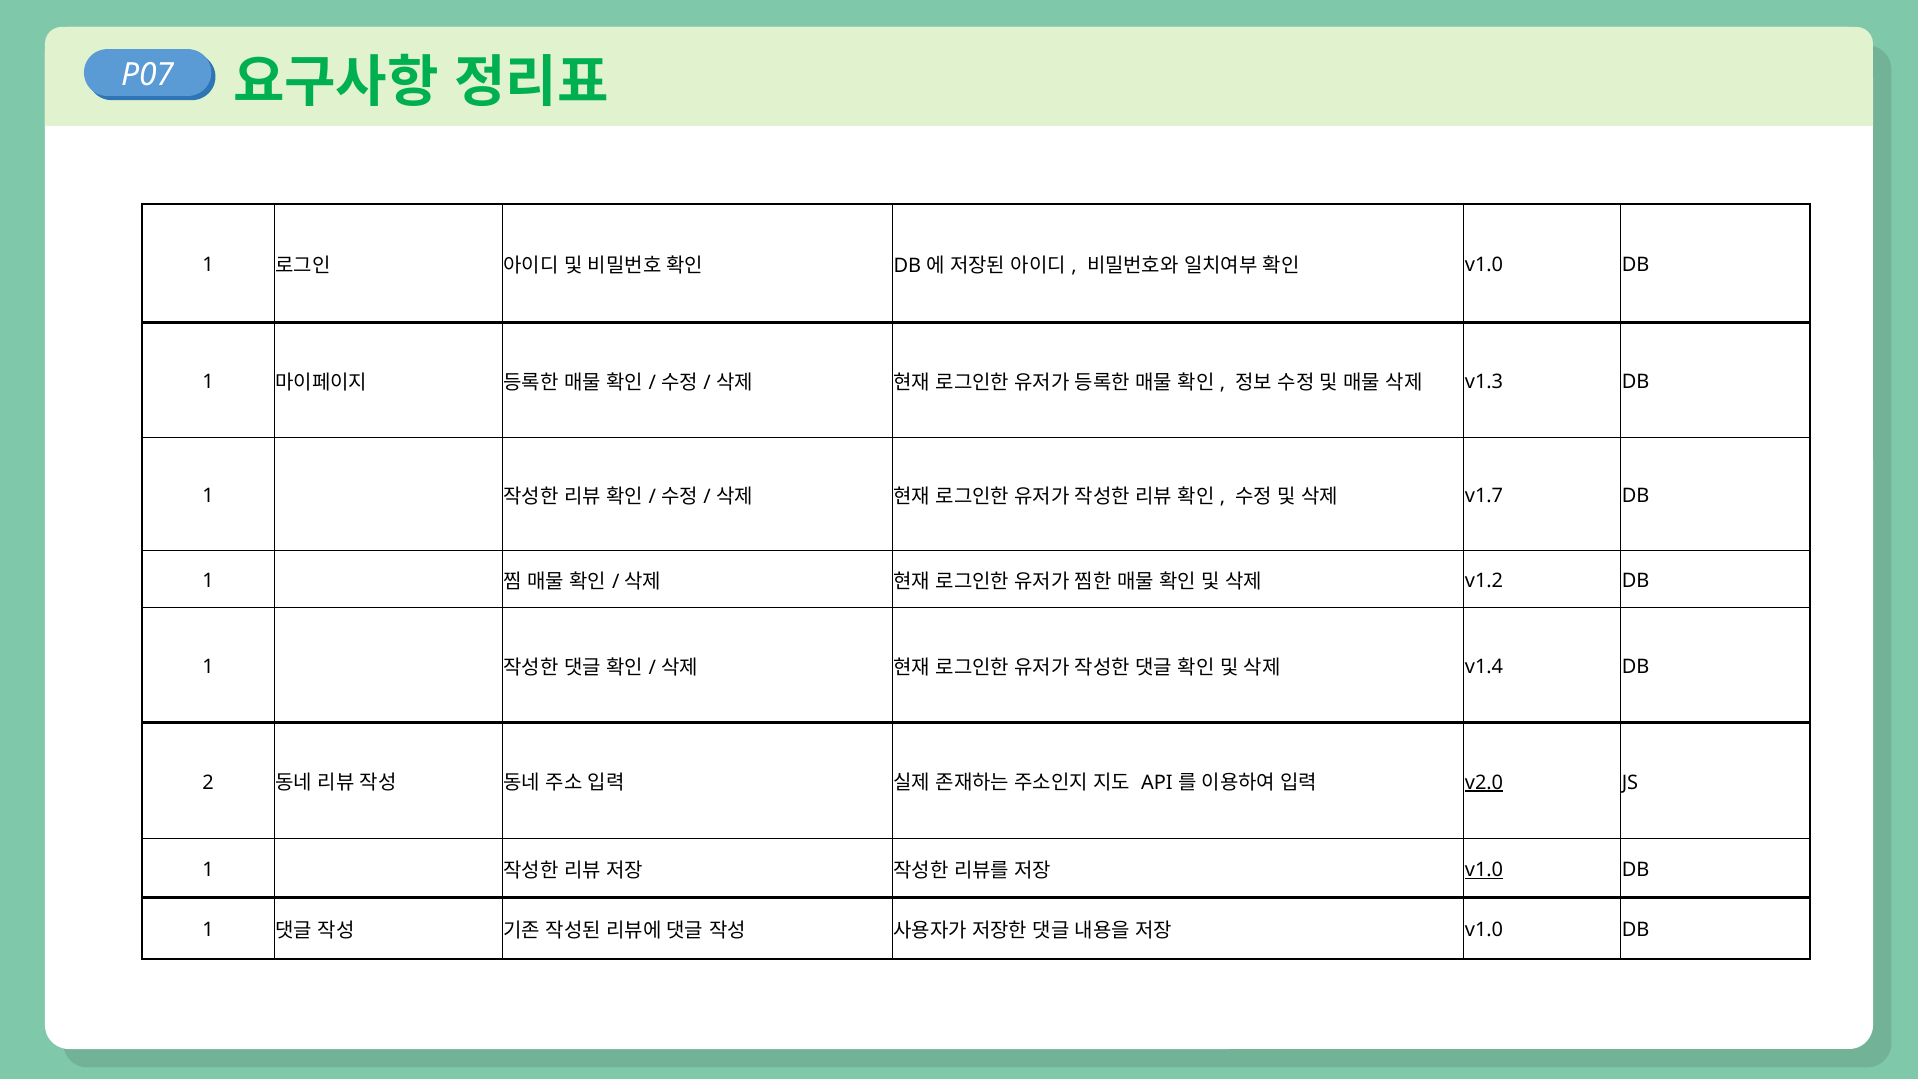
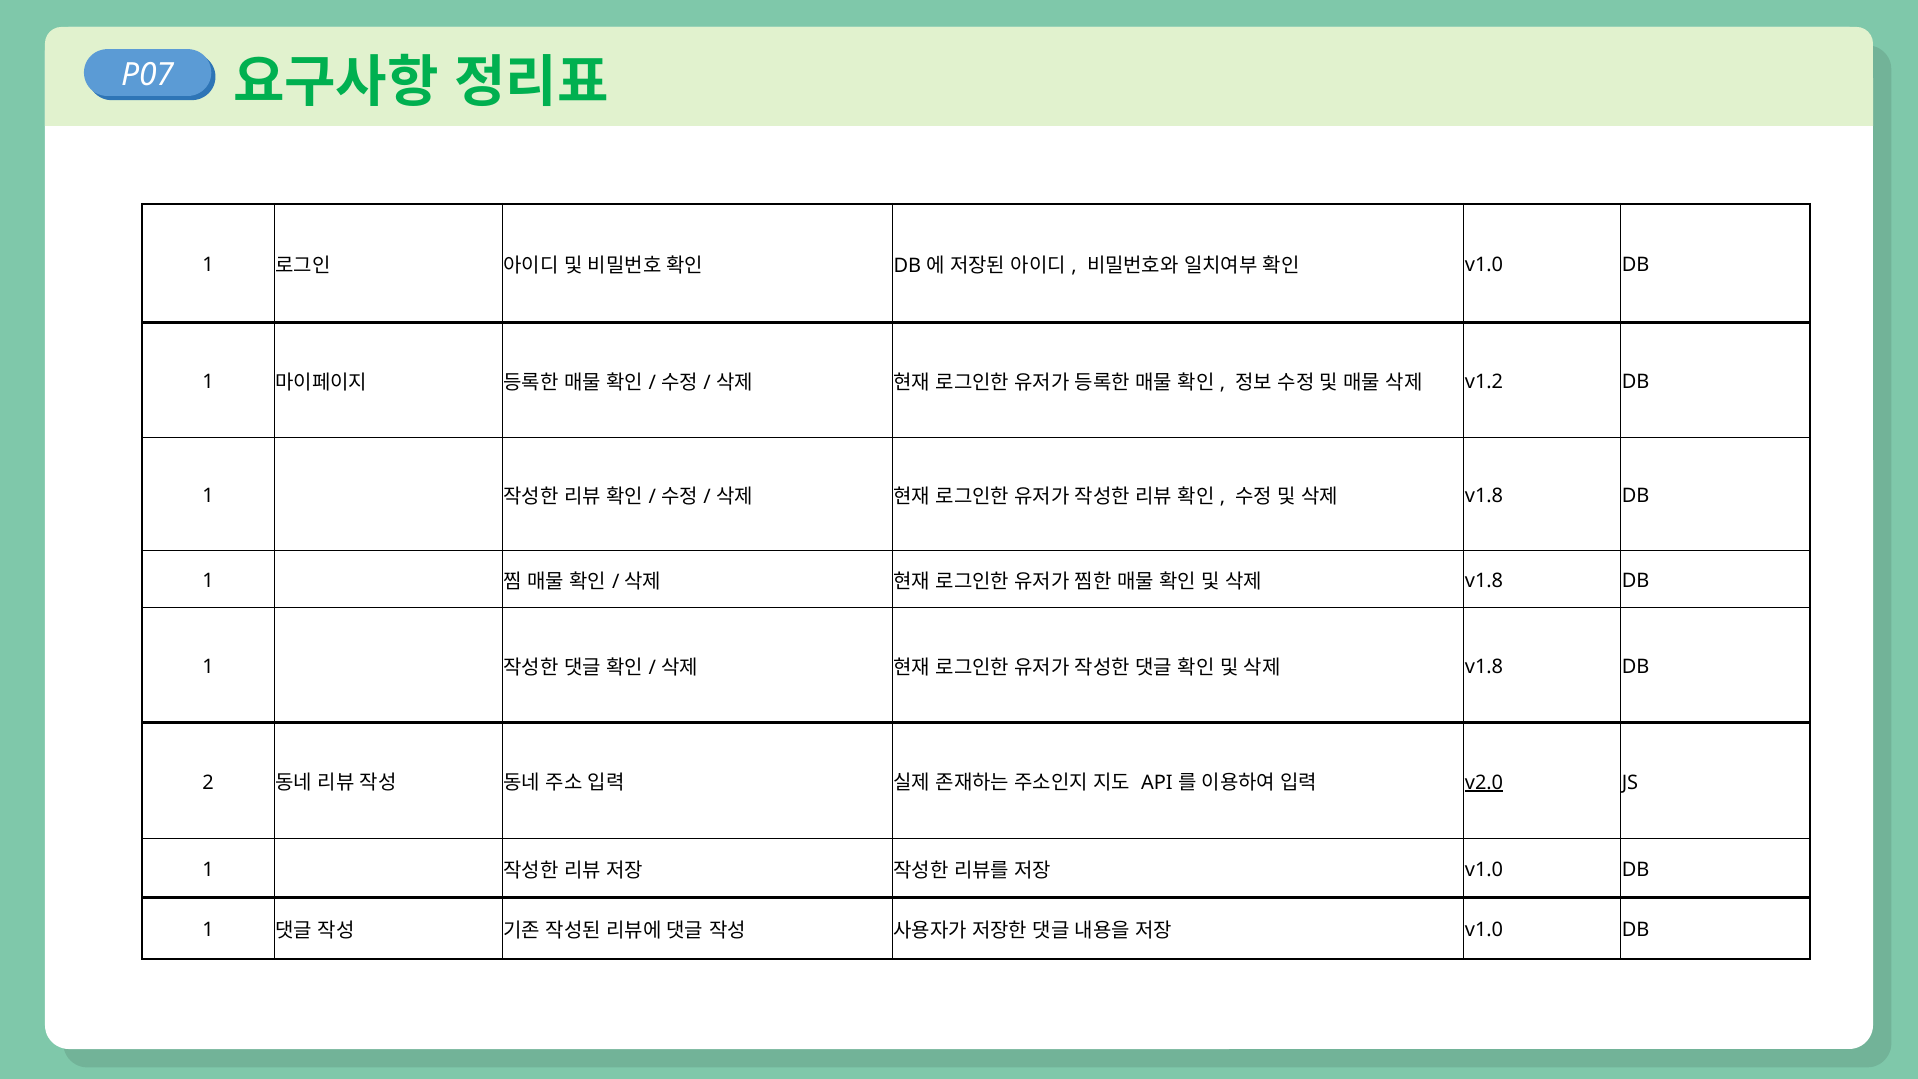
v1.3: v1.3 -> v1.2 (1484, 382)
v1.7: v1.7 -> v1.8 (1484, 496)
v1.2: v1.2 -> v1.8 (1484, 581)
v1.4: v1.4 -> v1.8 (1484, 667)
v1.0 underline: present -> none (1484, 870)
